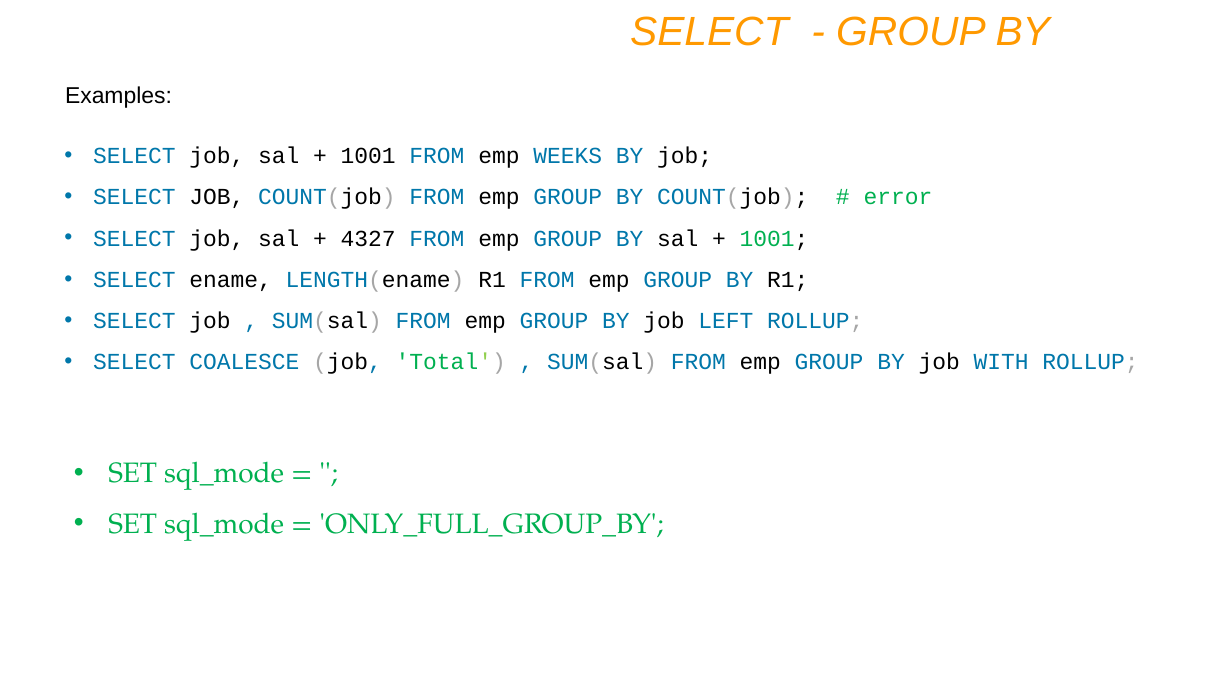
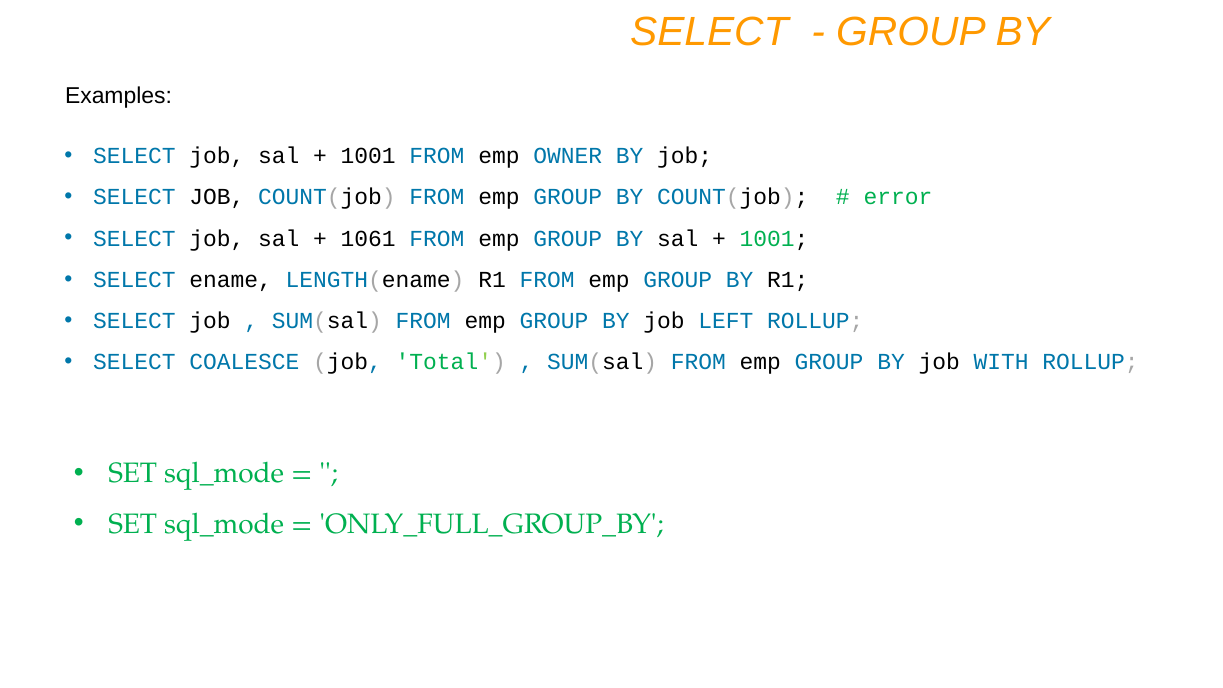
WEEKS: WEEKS -> OWNER (568, 156)
4327: 4327 -> 1061 (368, 238)
